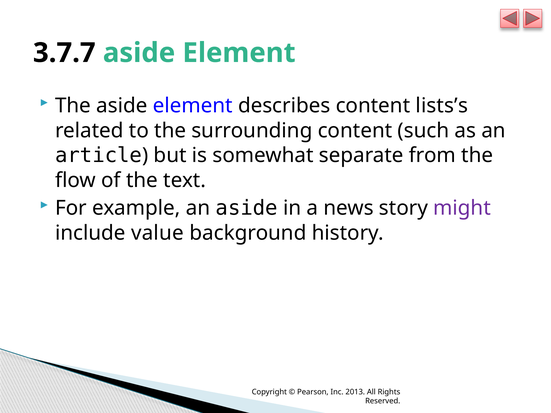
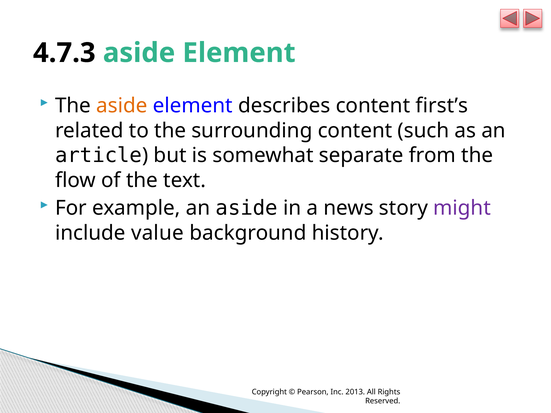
3.7.7: 3.7.7 -> 4.7.3 (64, 53)
aside colour: black -> orange (122, 106)
lists’s: lists’s -> first’s (442, 106)
